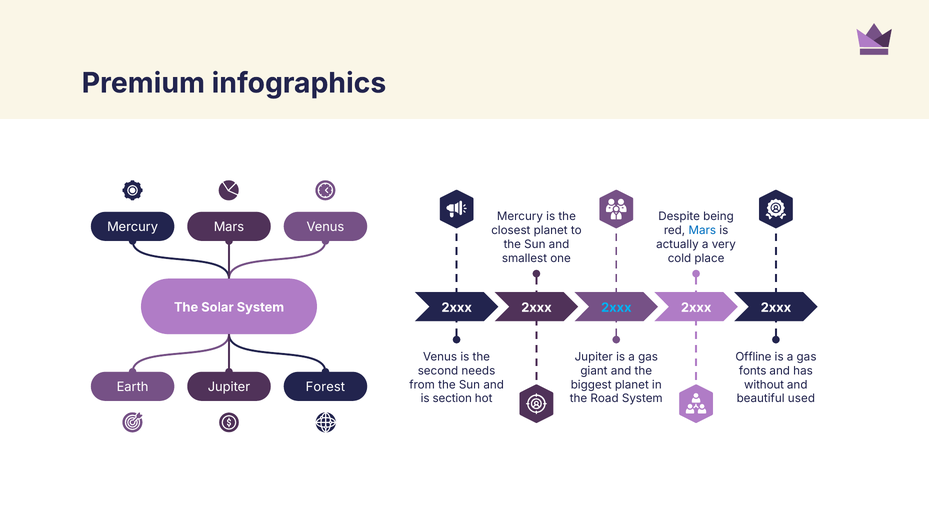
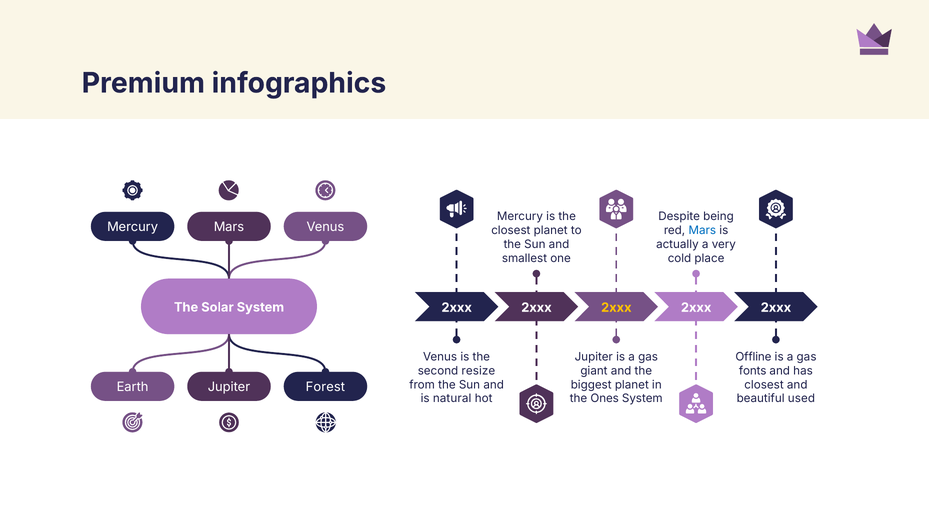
2xxx colour: light blue -> yellow (616, 307)
needs: needs -> resize (478, 370)
without: without -> closest (764, 384)
section: section -> natural (452, 398)
Road: Road -> Ones (605, 398)
